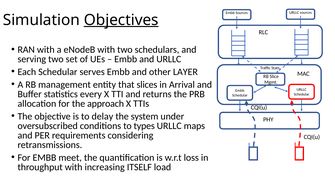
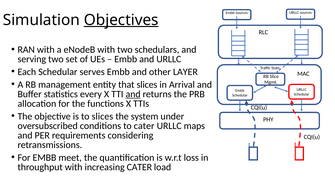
and underline: none -> present (133, 94)
approach: approach -> functions (106, 103)
to delay: delay -> slices (102, 116)
to types: types -> cater (144, 125)
increasing ITSELF: ITSELF -> CATER (139, 167)
